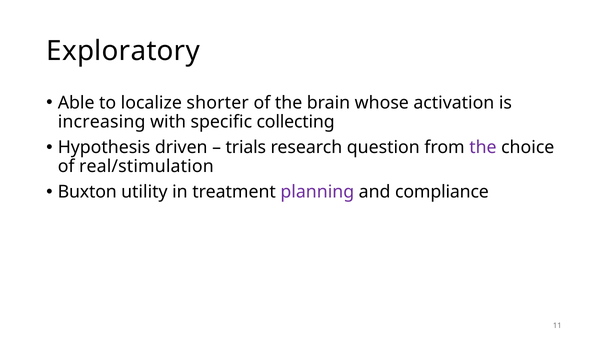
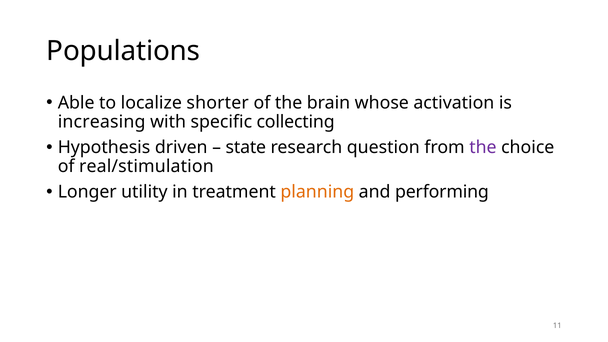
Exploratory: Exploratory -> Populations (123, 51)
trials: trials -> state (246, 147)
Buxton: Buxton -> Longer (87, 192)
planning colour: purple -> orange (317, 192)
compliance: compliance -> performing (442, 192)
